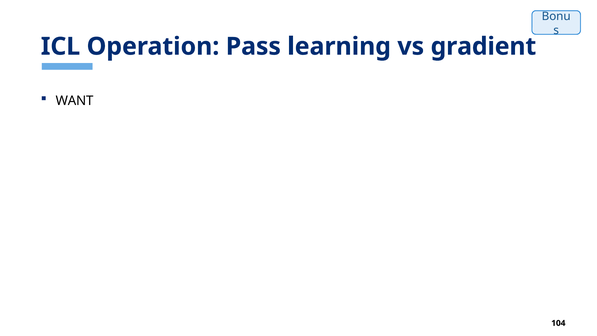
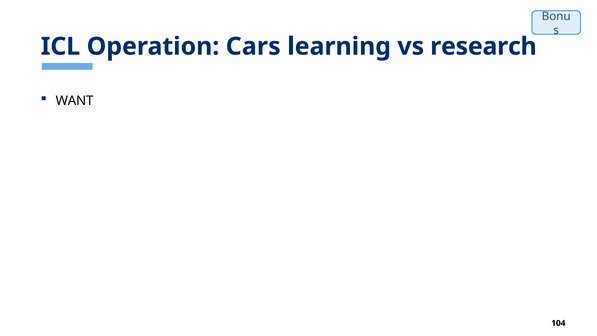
Pass: Pass -> Cars (253, 46)
gradient: gradient -> research (483, 46)
